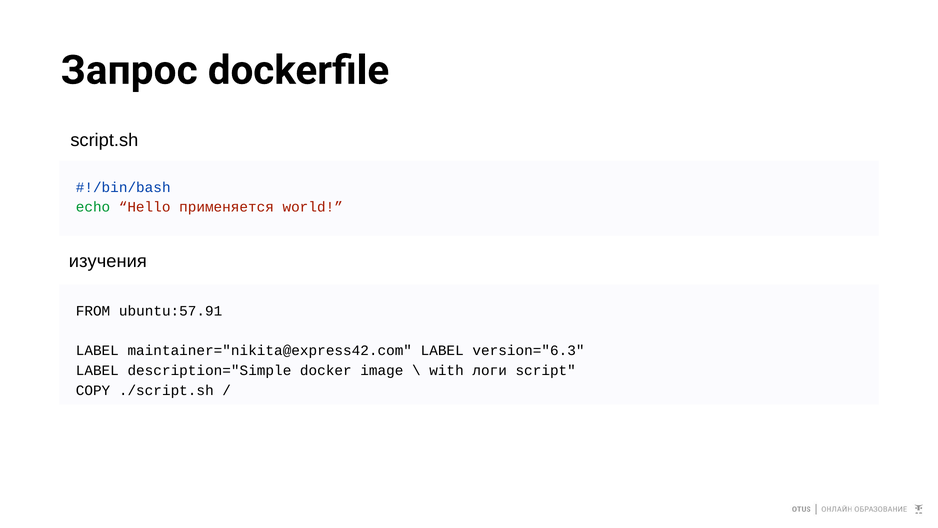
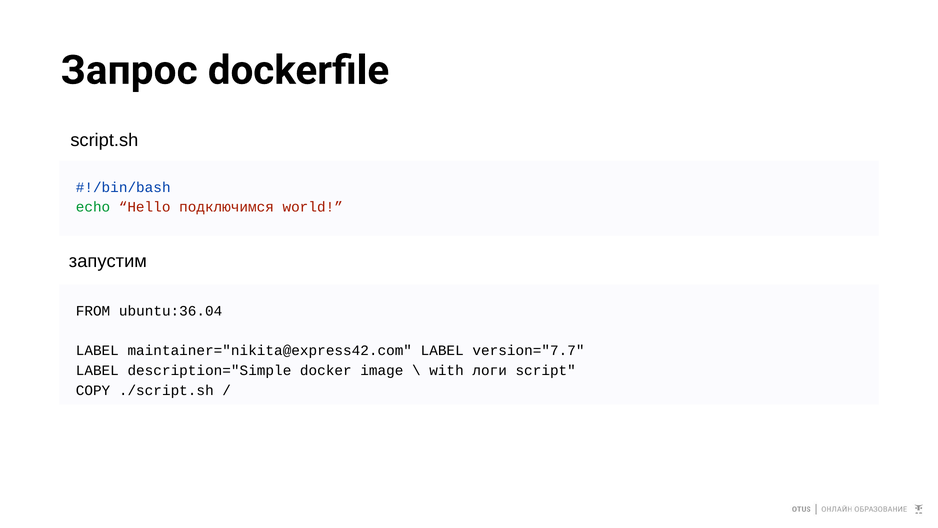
применяется: применяется -> подключимся (227, 207)
изучения: изучения -> запустим (108, 261)
ubuntu:57.91: ubuntu:57.91 -> ubuntu:36.04 (171, 311)
version="6.3: version="6.3 -> version="7.7 (528, 350)
